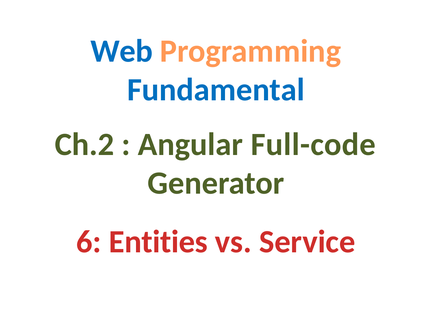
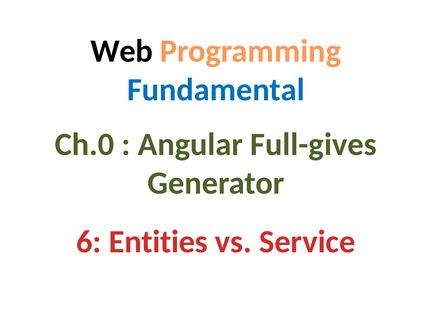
Web colour: blue -> black (122, 51)
Ch.2: Ch.2 -> Ch.0 (85, 144)
Full-code: Full-code -> Full-gives (313, 144)
